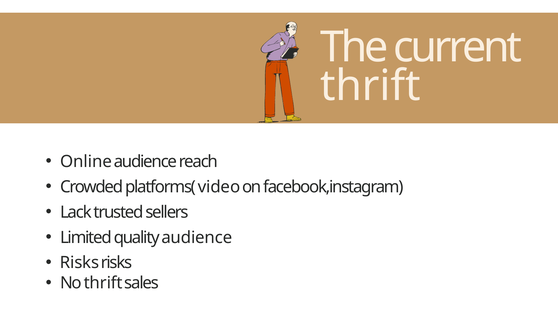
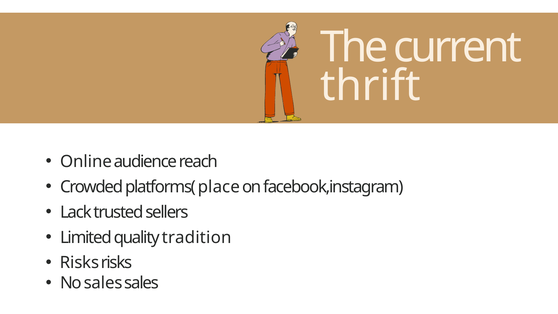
video: video -> place (219, 187)
quality audience: audience -> tradition (197, 237)
No thrift: thrift -> sales (103, 283)
